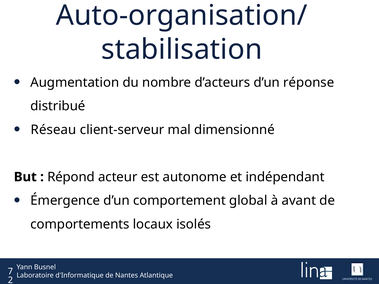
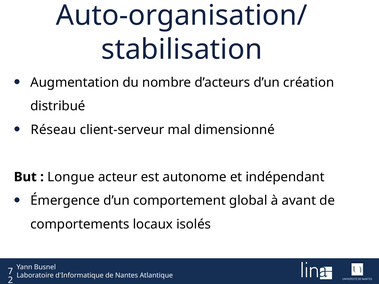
réponse: réponse -> création (309, 82)
Répond: Répond -> Longue (71, 177)
